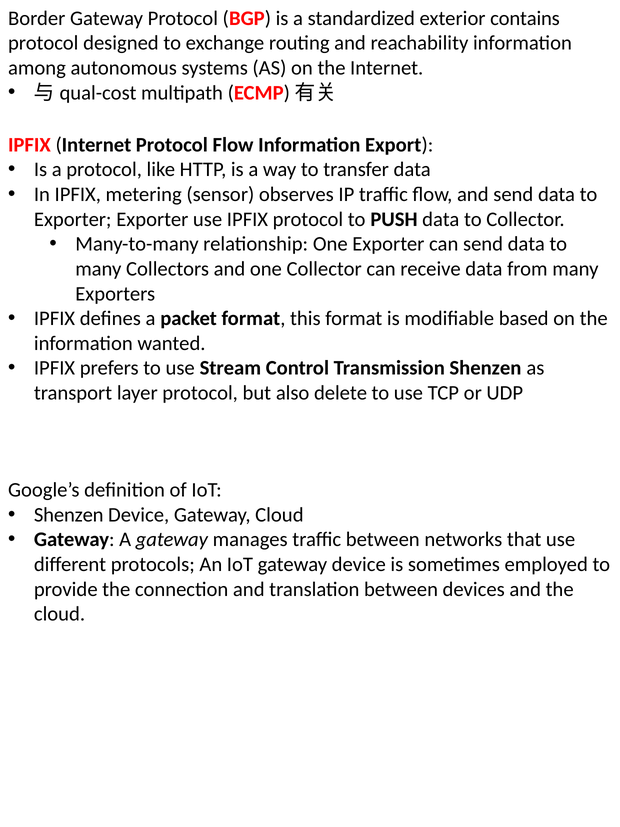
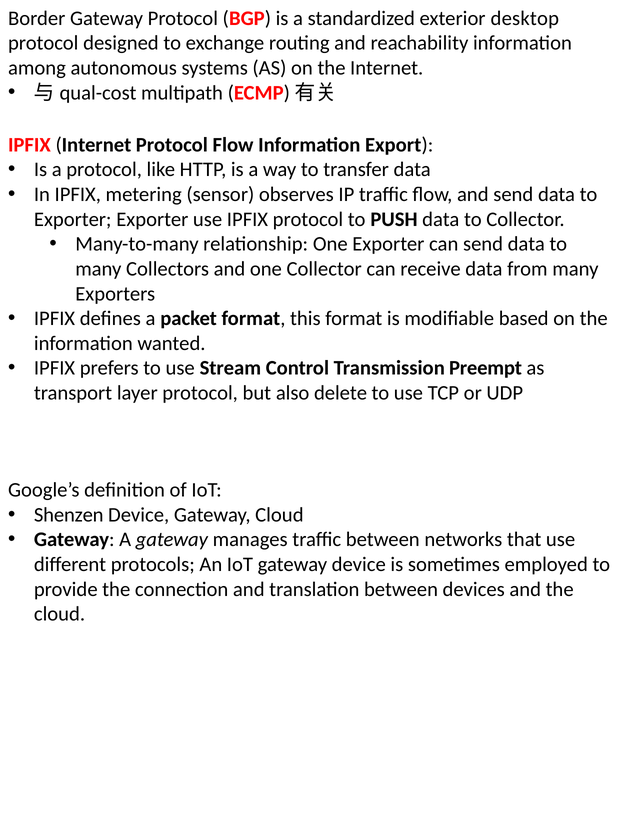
contains: contains -> desktop (525, 18)
Transmission Shenzen: Shenzen -> Preempt (486, 368)
